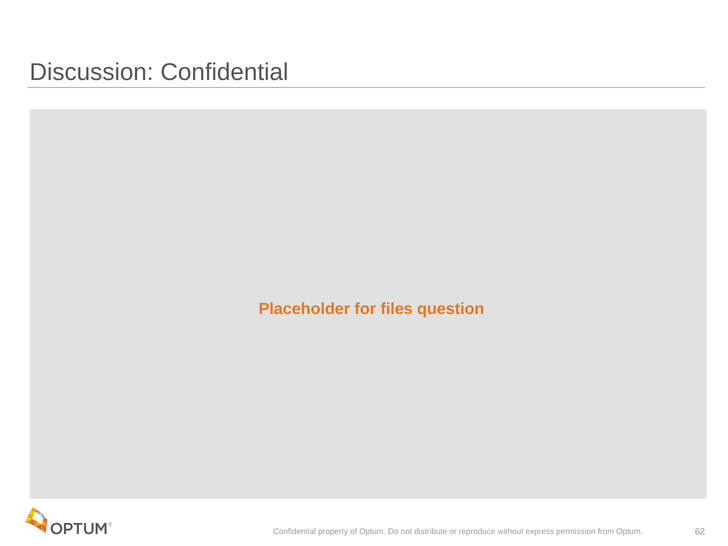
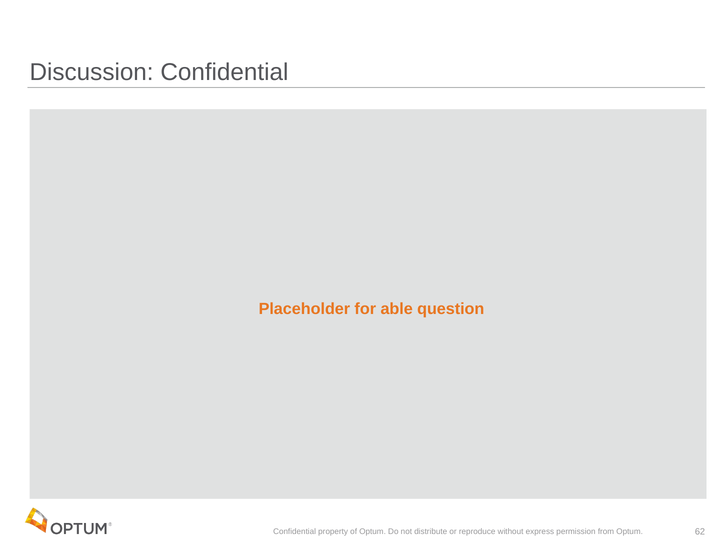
files: files -> able (397, 309)
